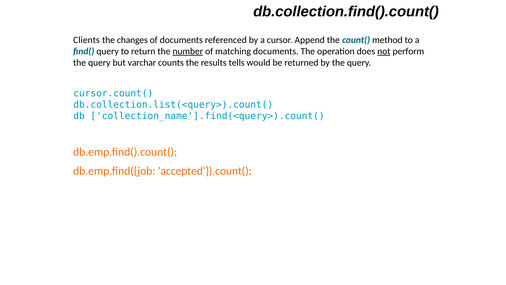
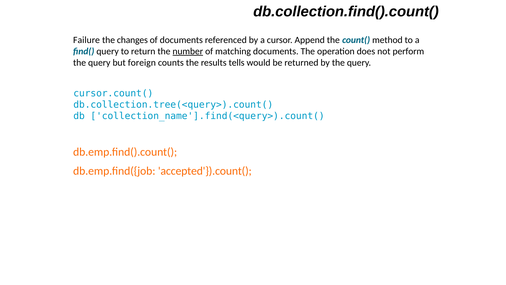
Clients: Clients -> Failure (87, 40)
not underline: present -> none (384, 51)
varchar: varchar -> foreign (142, 63)
db.collection.list(<query>).count(: db.collection.list(<query>).count( -> db.collection.tree(<query>).count( (173, 105)
